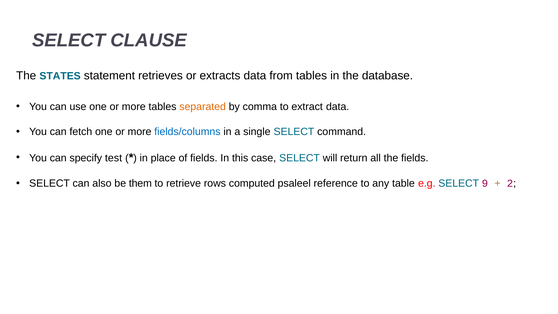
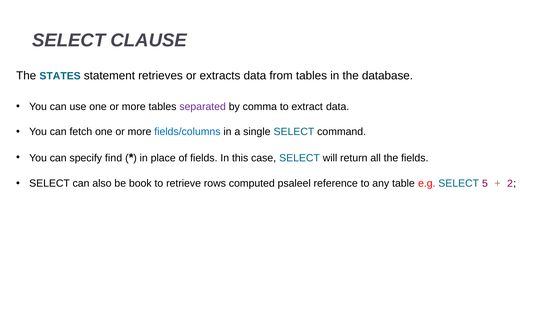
separated colour: orange -> purple (203, 107)
test: test -> find (114, 158)
them: them -> book (140, 183)
9: 9 -> 5 (485, 183)
